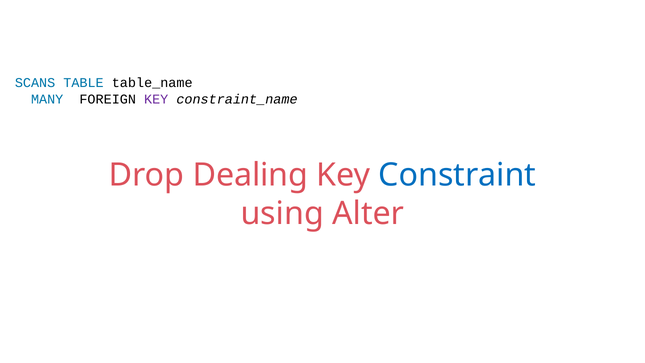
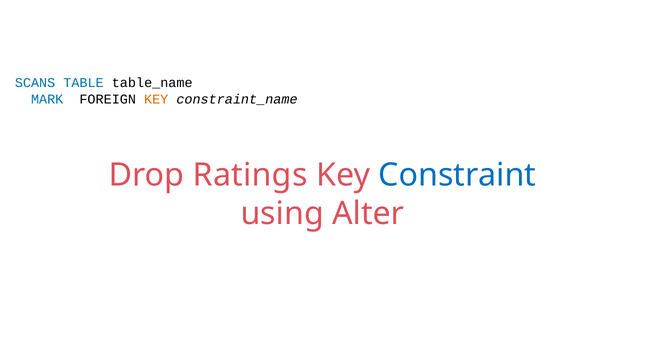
MANY: MANY -> MARK (47, 99)
KEY colour: purple -> orange (156, 99)
Dealing: Dealing -> Ratings (250, 175)
